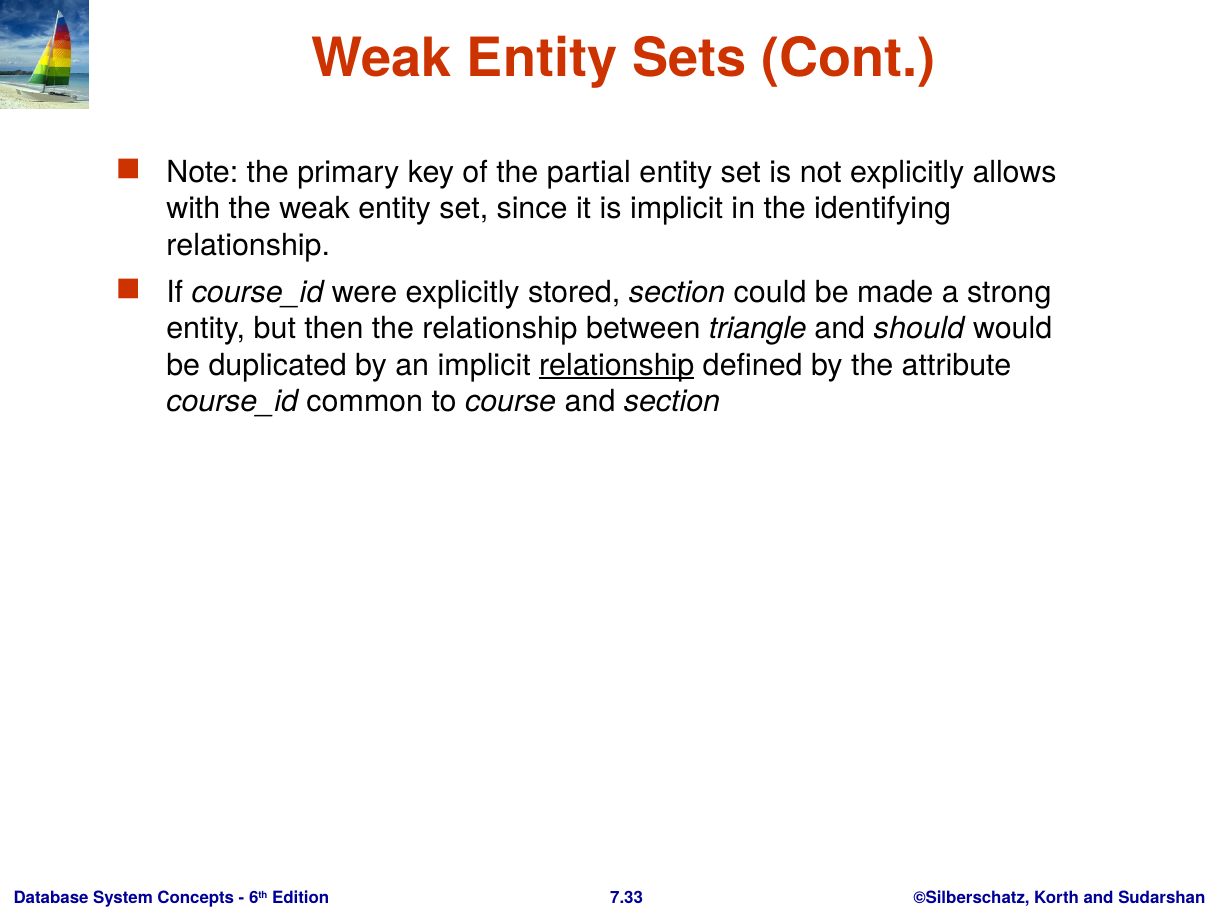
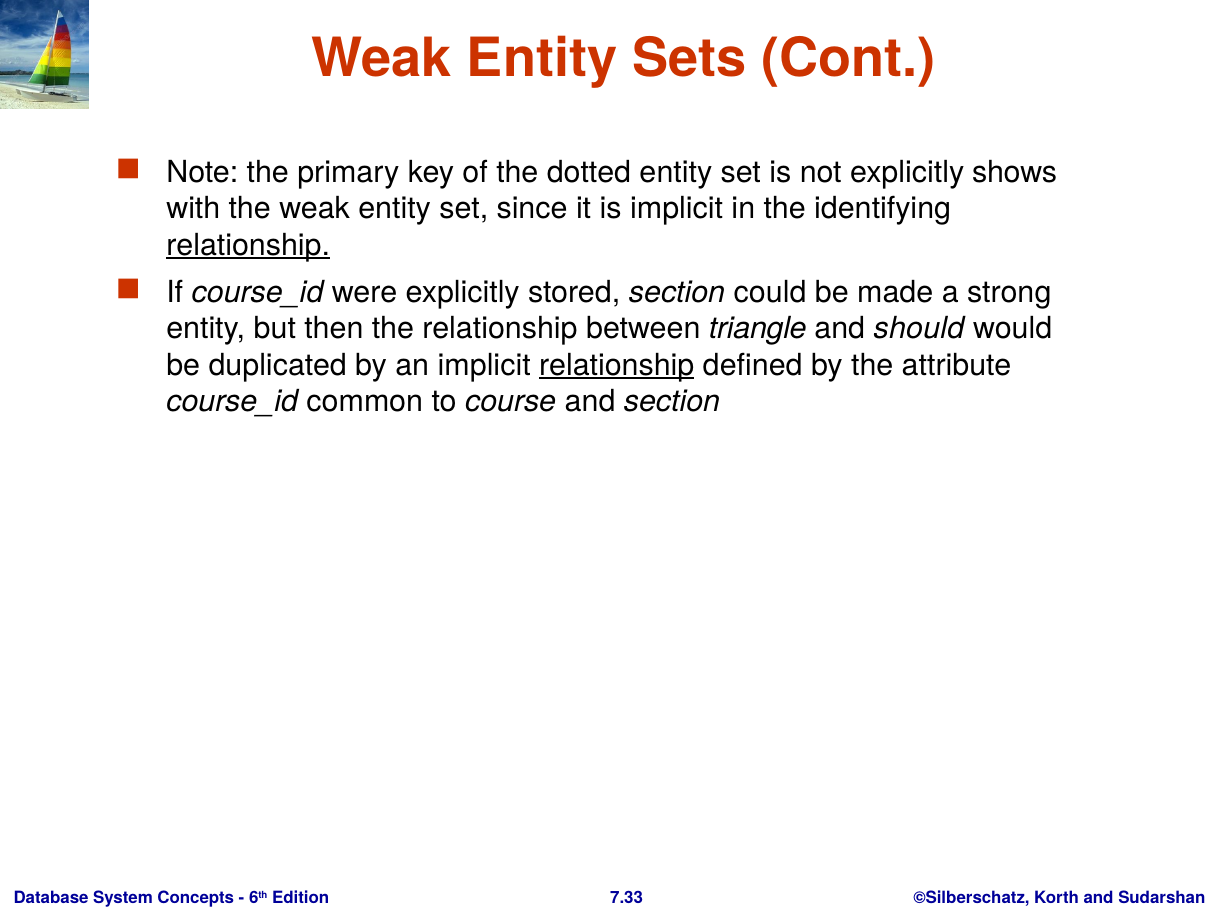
partial: partial -> dotted (589, 172)
allows: allows -> shows (1015, 172)
relationship underline: none -> present (248, 245)
